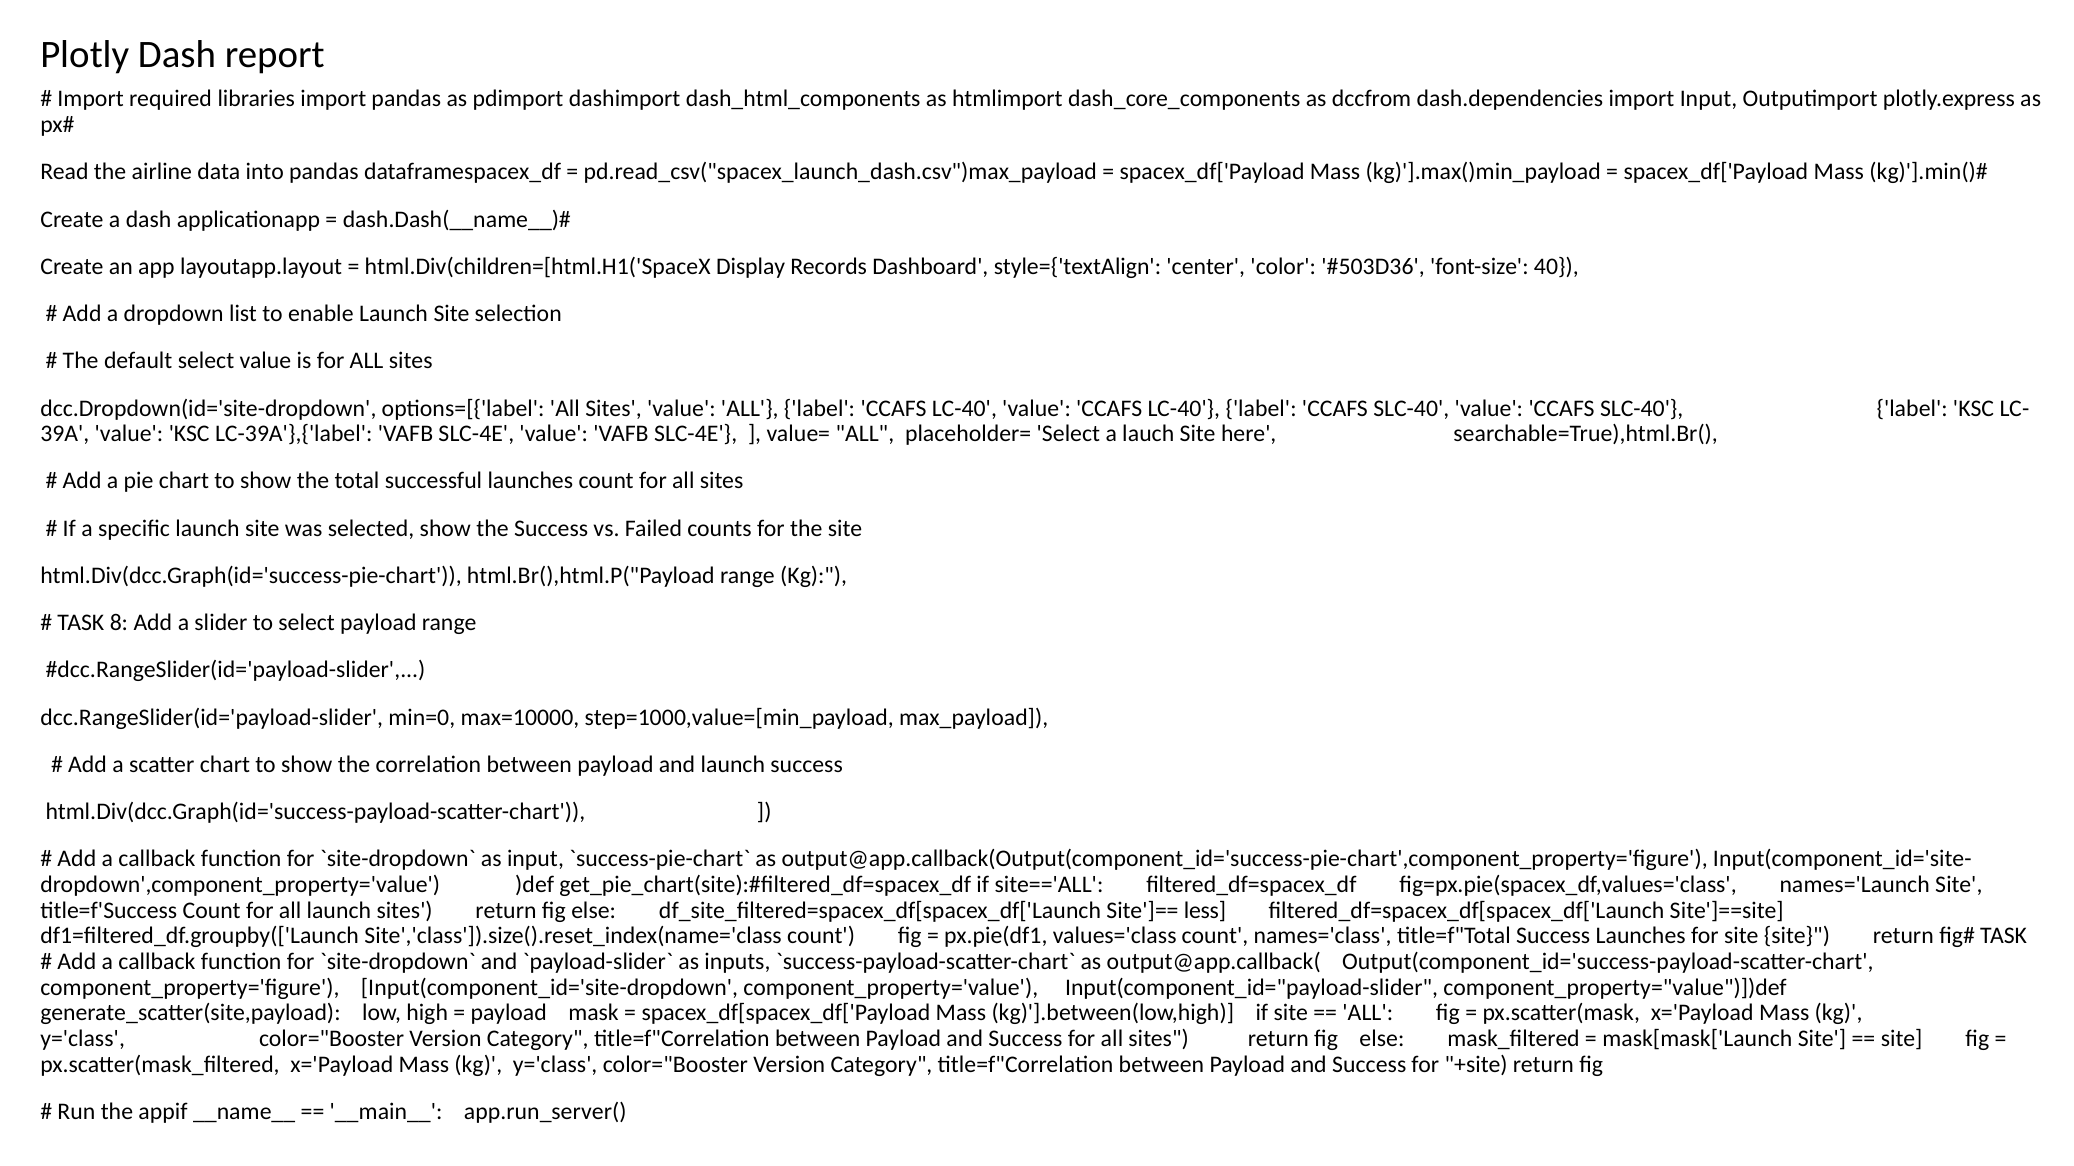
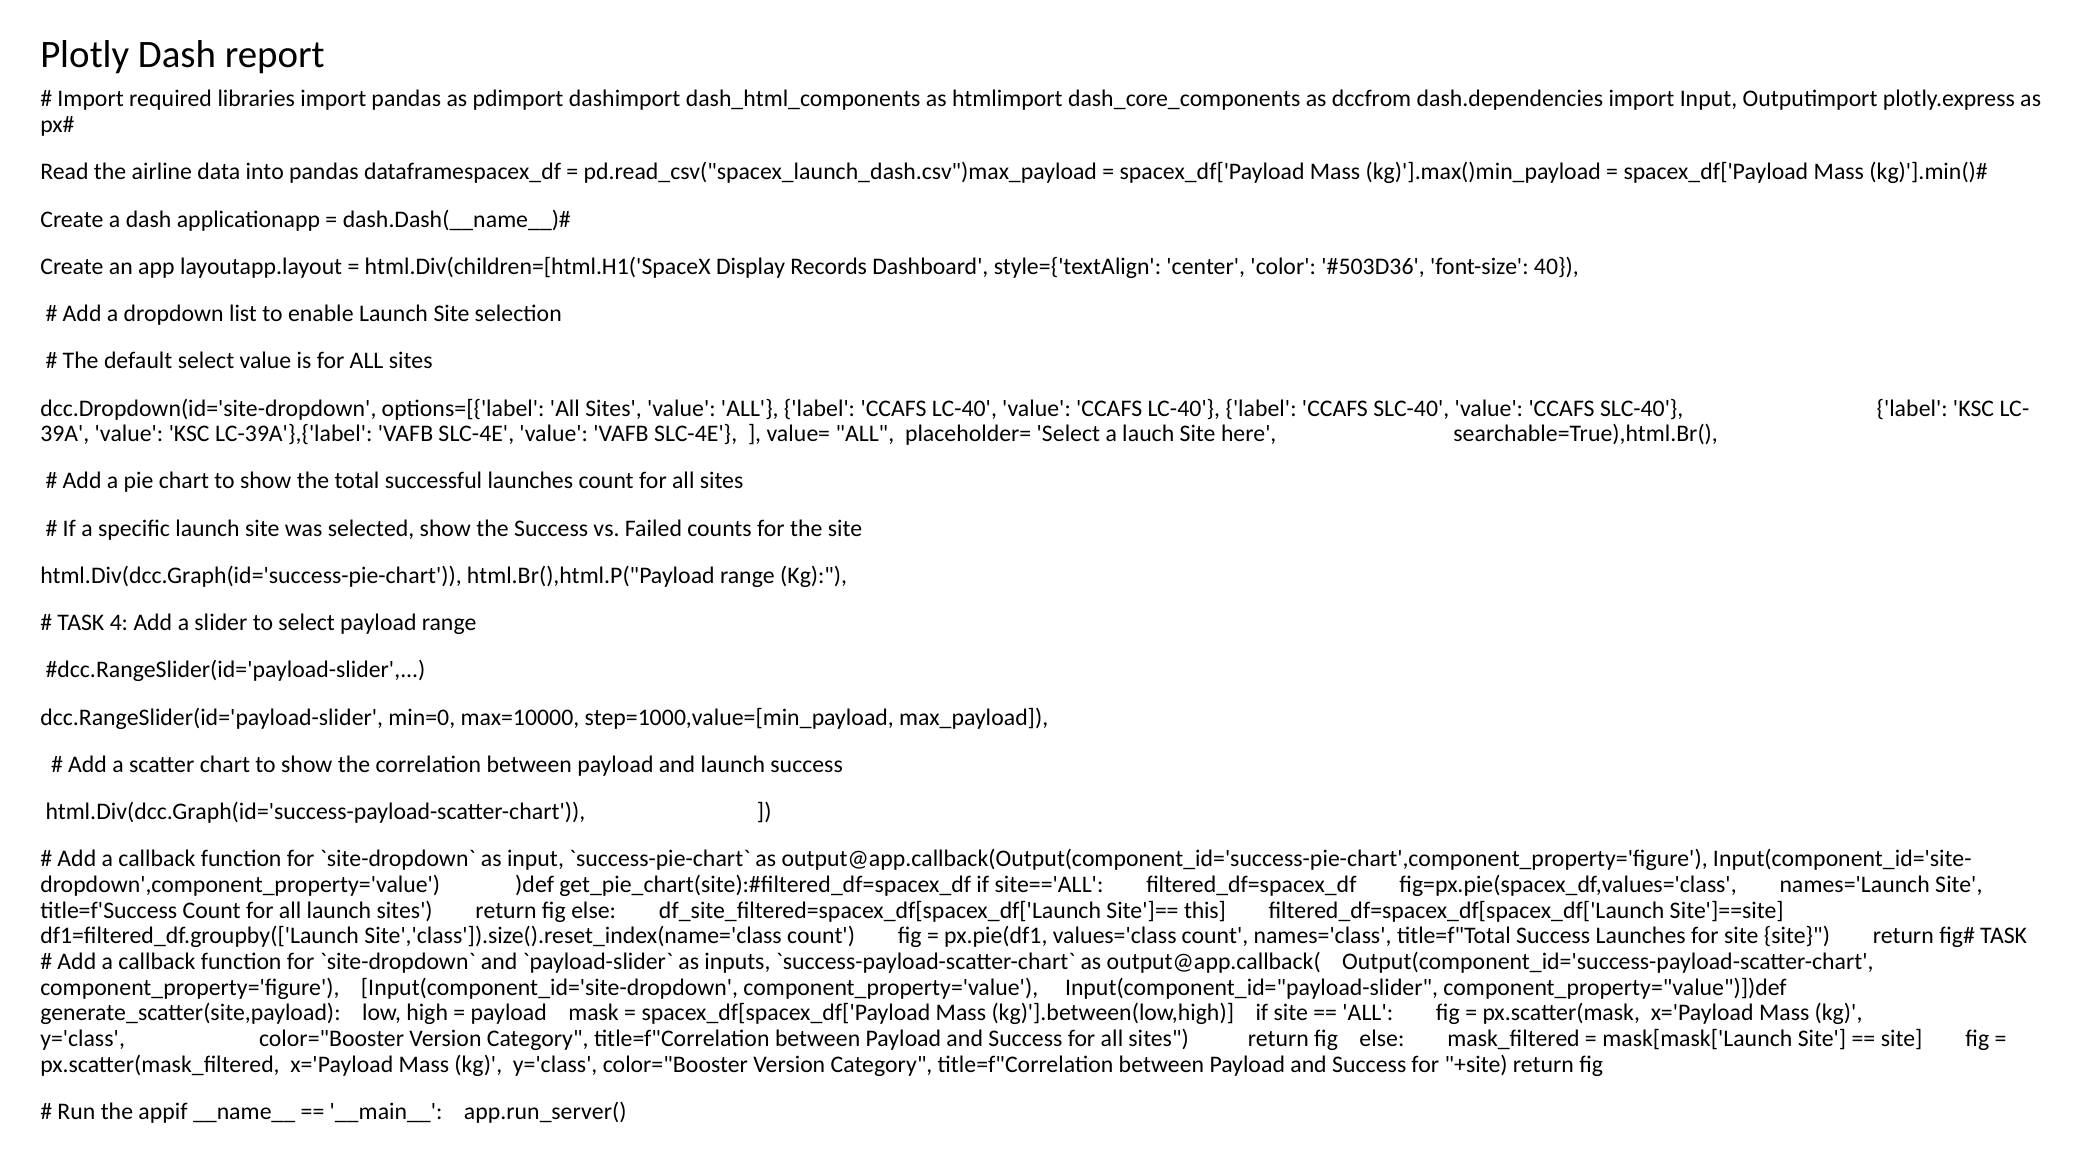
8: 8 -> 4 (119, 623)
less: less -> this (1205, 911)
